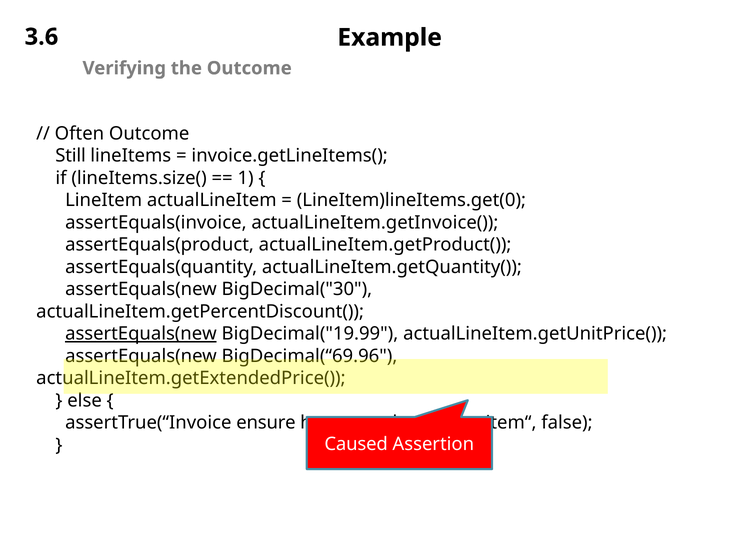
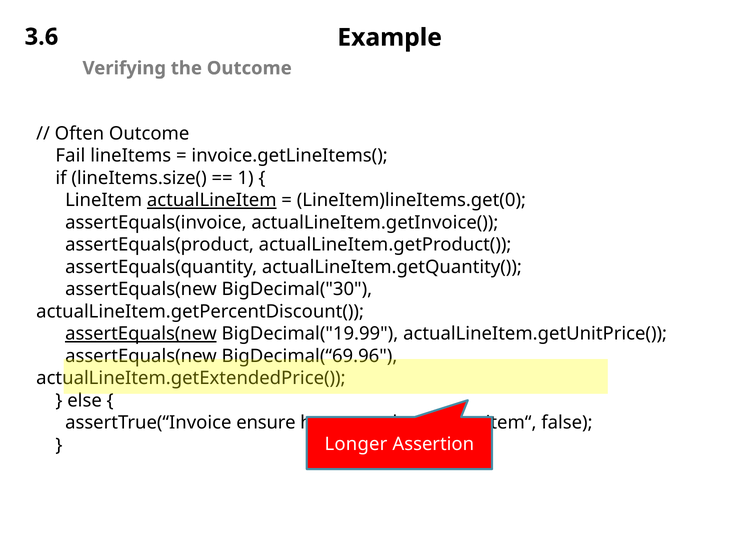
Still: Still -> Fail (70, 156)
actualLineItem underline: none -> present (212, 200)
Caused: Caused -> Longer (356, 444)
